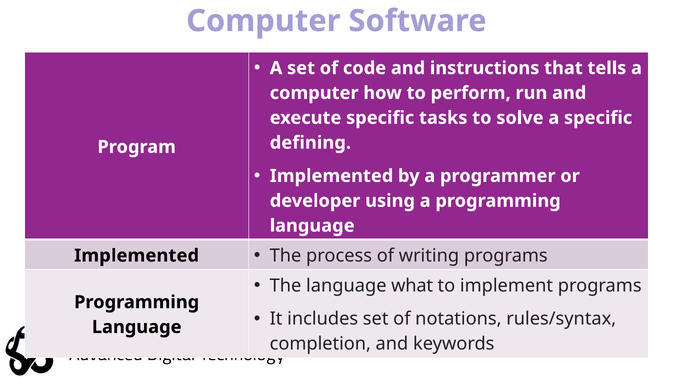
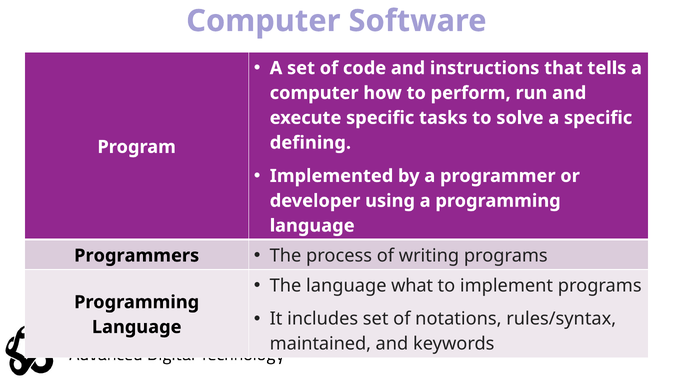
Implemented: Implemented -> Programmers (137, 256)
completion: completion -> maintained (320, 344)
